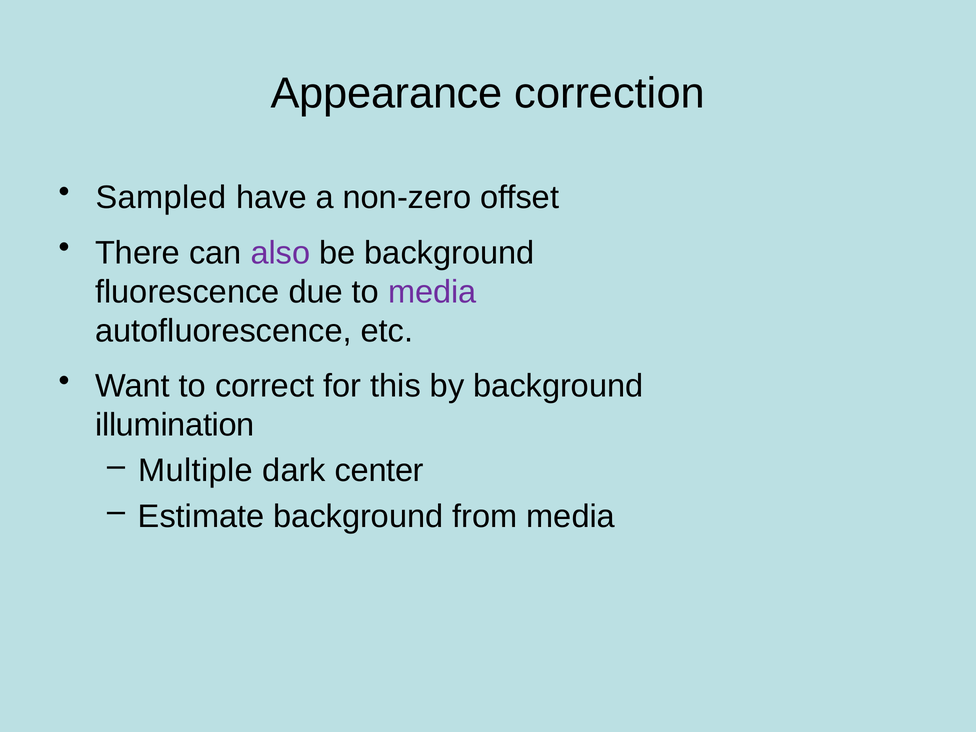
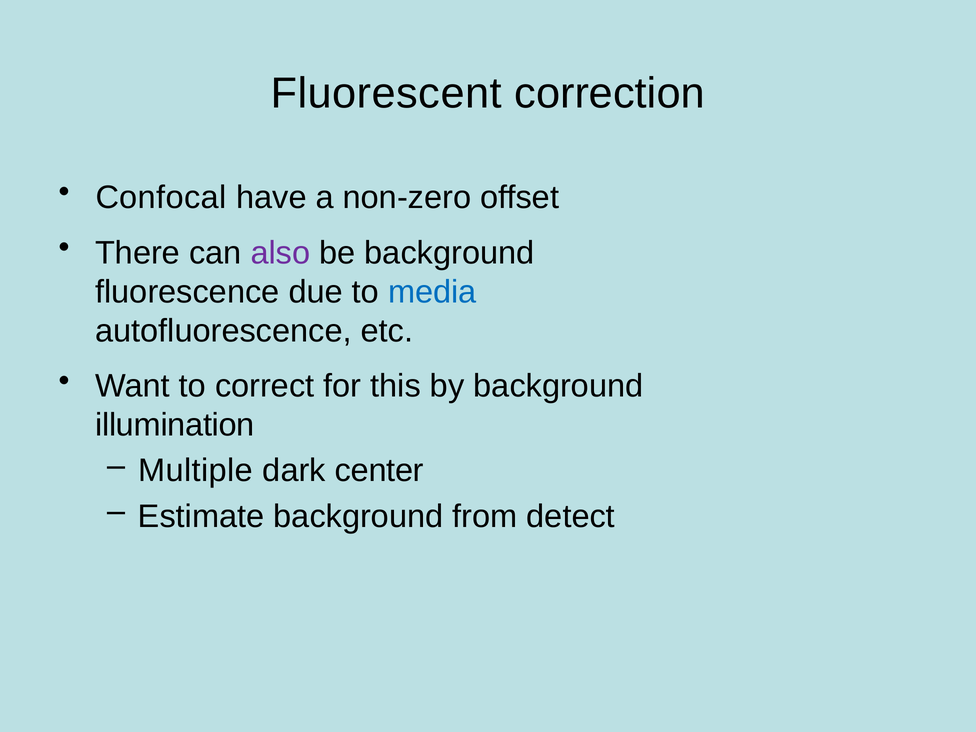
Appearance: Appearance -> Fluorescent (386, 93)
Sampled: Sampled -> Confocal (161, 197)
media colour: purple -> blue (432, 292)
from media: media -> detect (571, 516)
